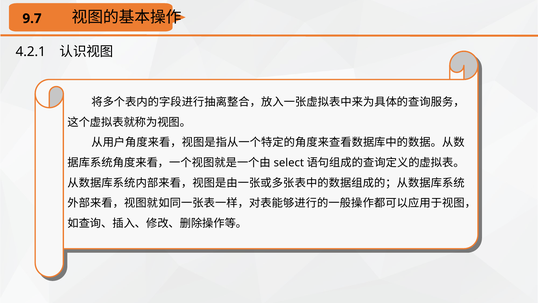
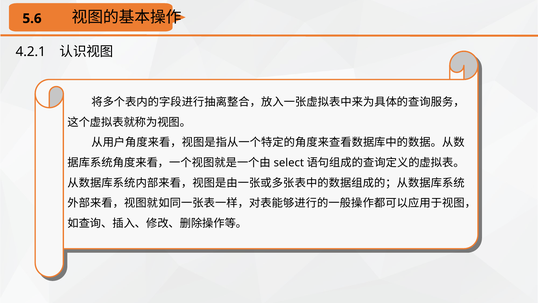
9.7: 9.7 -> 5.6 (32, 19)
